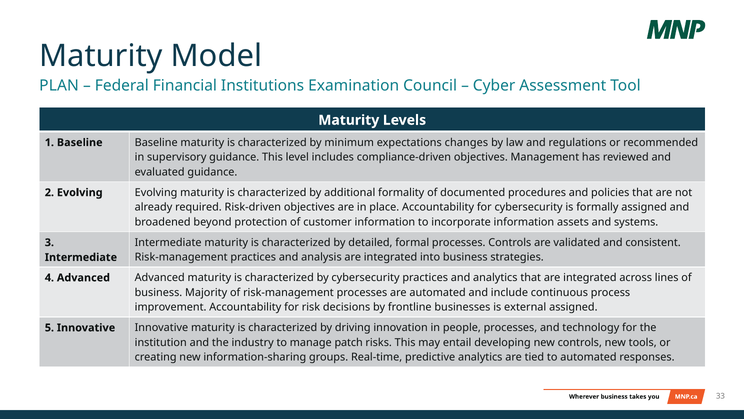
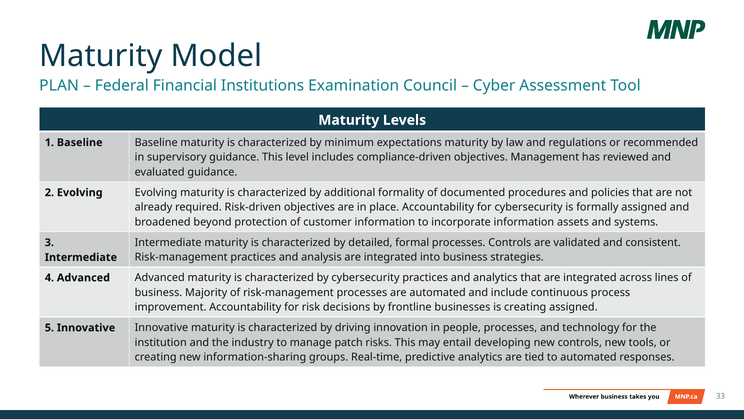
expectations changes: changes -> maturity (466, 142)
is external: external -> creating (525, 307)
